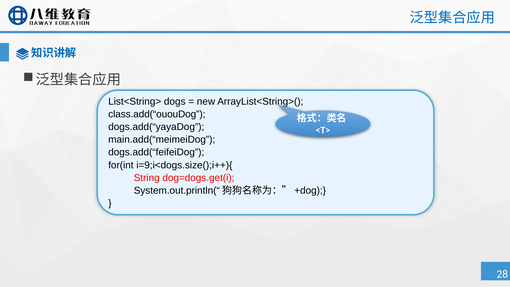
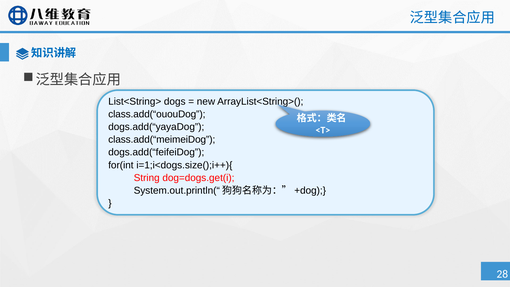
main.add(“meimeiDog: main.add(“meimeiDog -> class.add(“meimeiDog (162, 140)
i=9;i<dogs.size();i++){: i=9;i<dogs.size();i++){ -> i=1;i<dogs.size();i++){ (184, 165)
